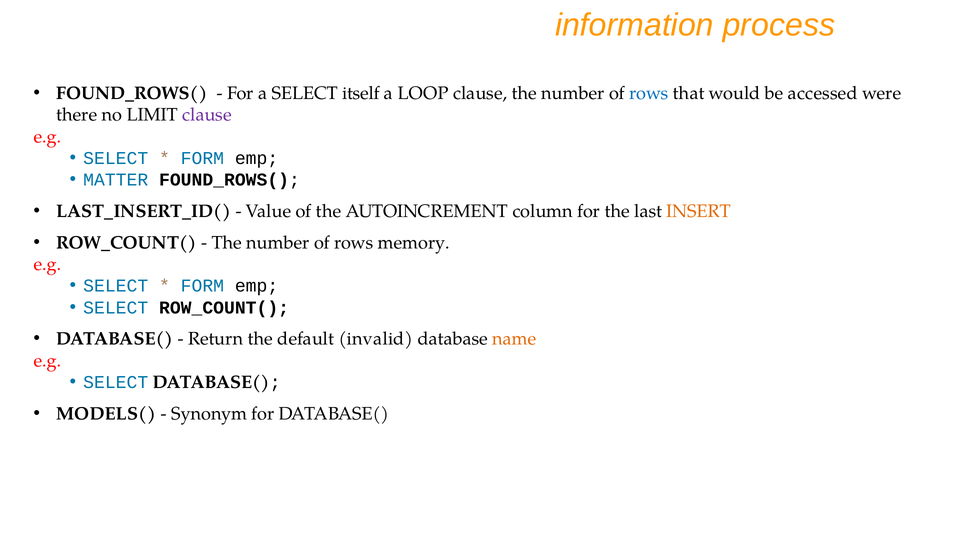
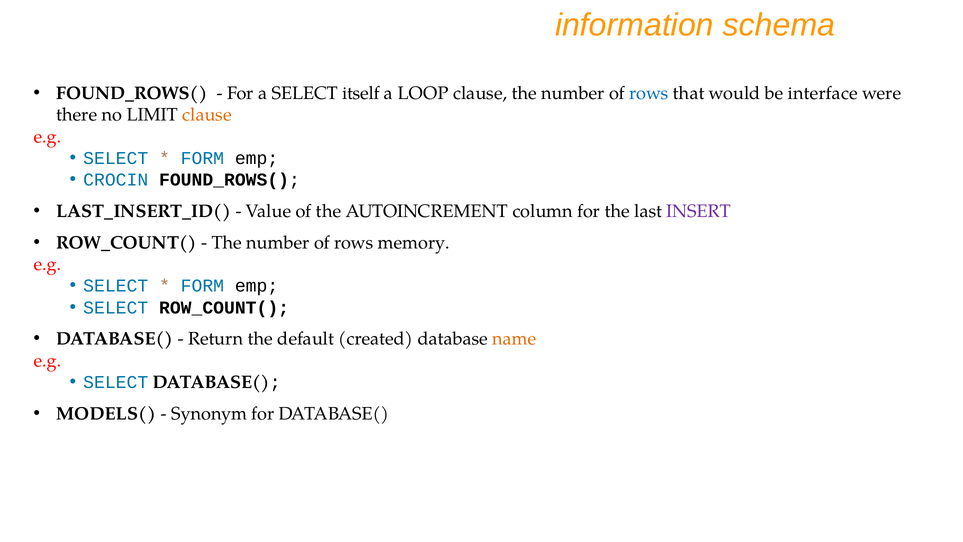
process: process -> schema (779, 25)
accessed: accessed -> interface (823, 93)
clause colour: purple -> orange (207, 115)
MATTER: MATTER -> CROCIN (116, 180)
INSERT colour: orange -> purple (699, 211)
invalid: invalid -> created (376, 339)
